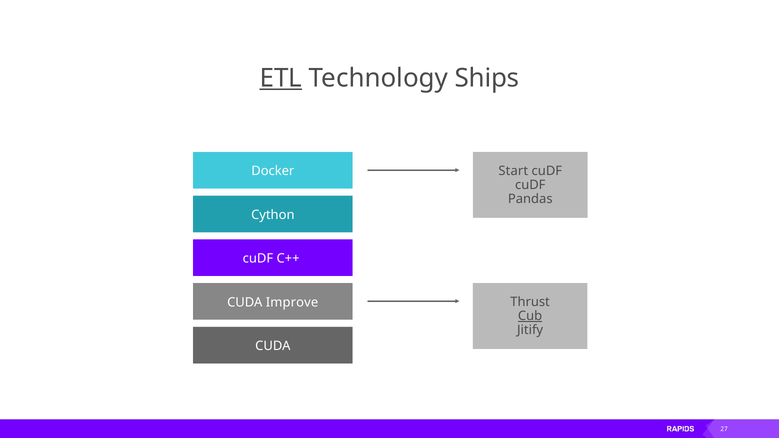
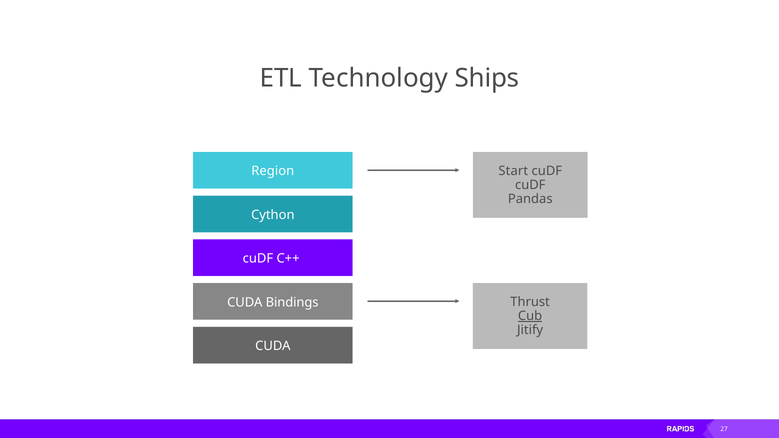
ETL underline: present -> none (281, 78)
Docker: Docker -> Region (273, 171)
Improve: Improve -> Bindings (292, 302)
